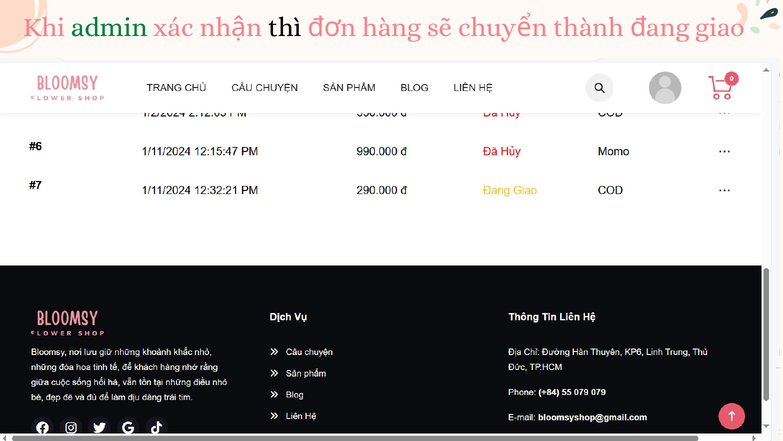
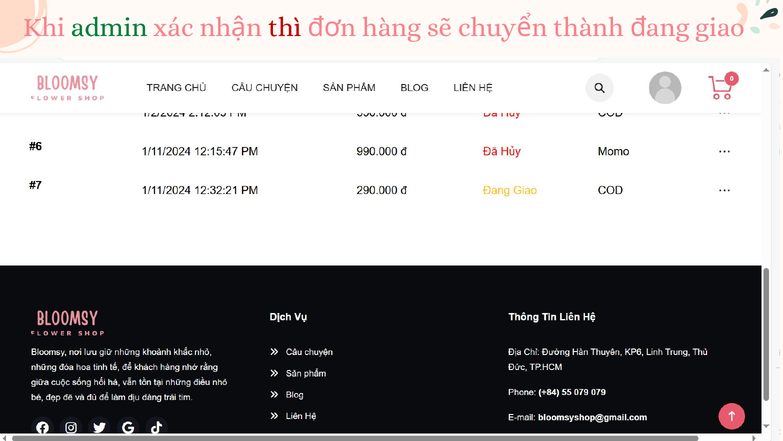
thì colour: black -> red (285, 27)
